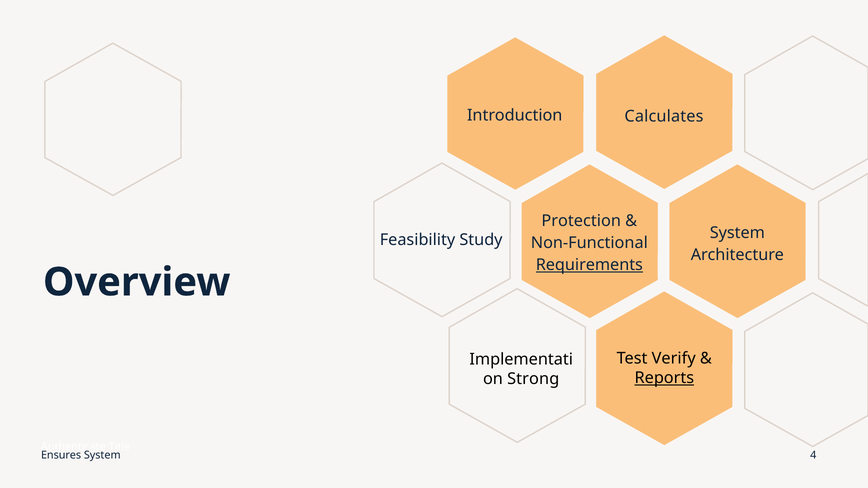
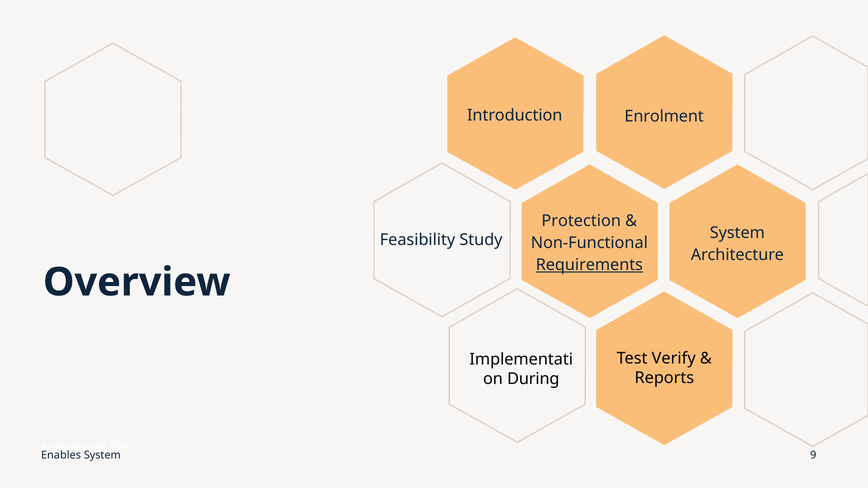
Calculates: Calculates -> Enrolment (664, 117)
Reports underline: present -> none (664, 378)
Strong: Strong -> During (533, 379)
Ensures: Ensures -> Enables (61, 456)
4: 4 -> 9 (813, 456)
